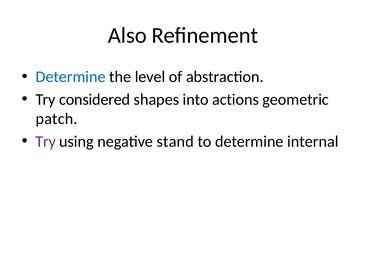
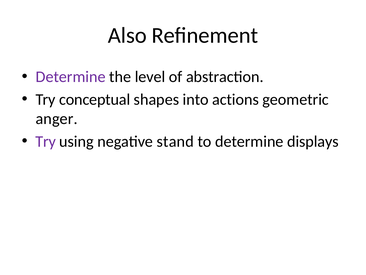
Determine colour: blue -> purple (71, 77)
considered: considered -> conceptual (95, 99)
patch: patch -> anger (57, 119)
internal: internal -> displays (313, 141)
